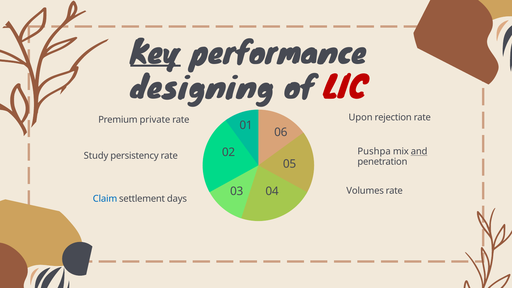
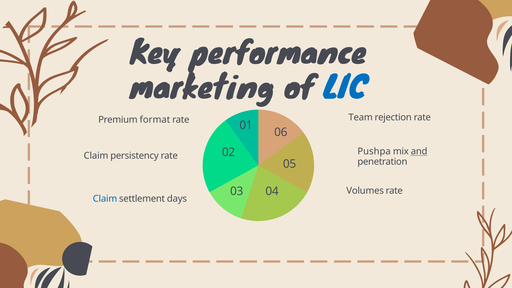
Key underline: present -> none (155, 52)
designing: designing -> marketing (202, 87)
LIC colour: red -> blue (345, 87)
Upon: Upon -> Team (361, 117)
private: private -> format (155, 120)
Study: Study -> Claim (96, 156)
